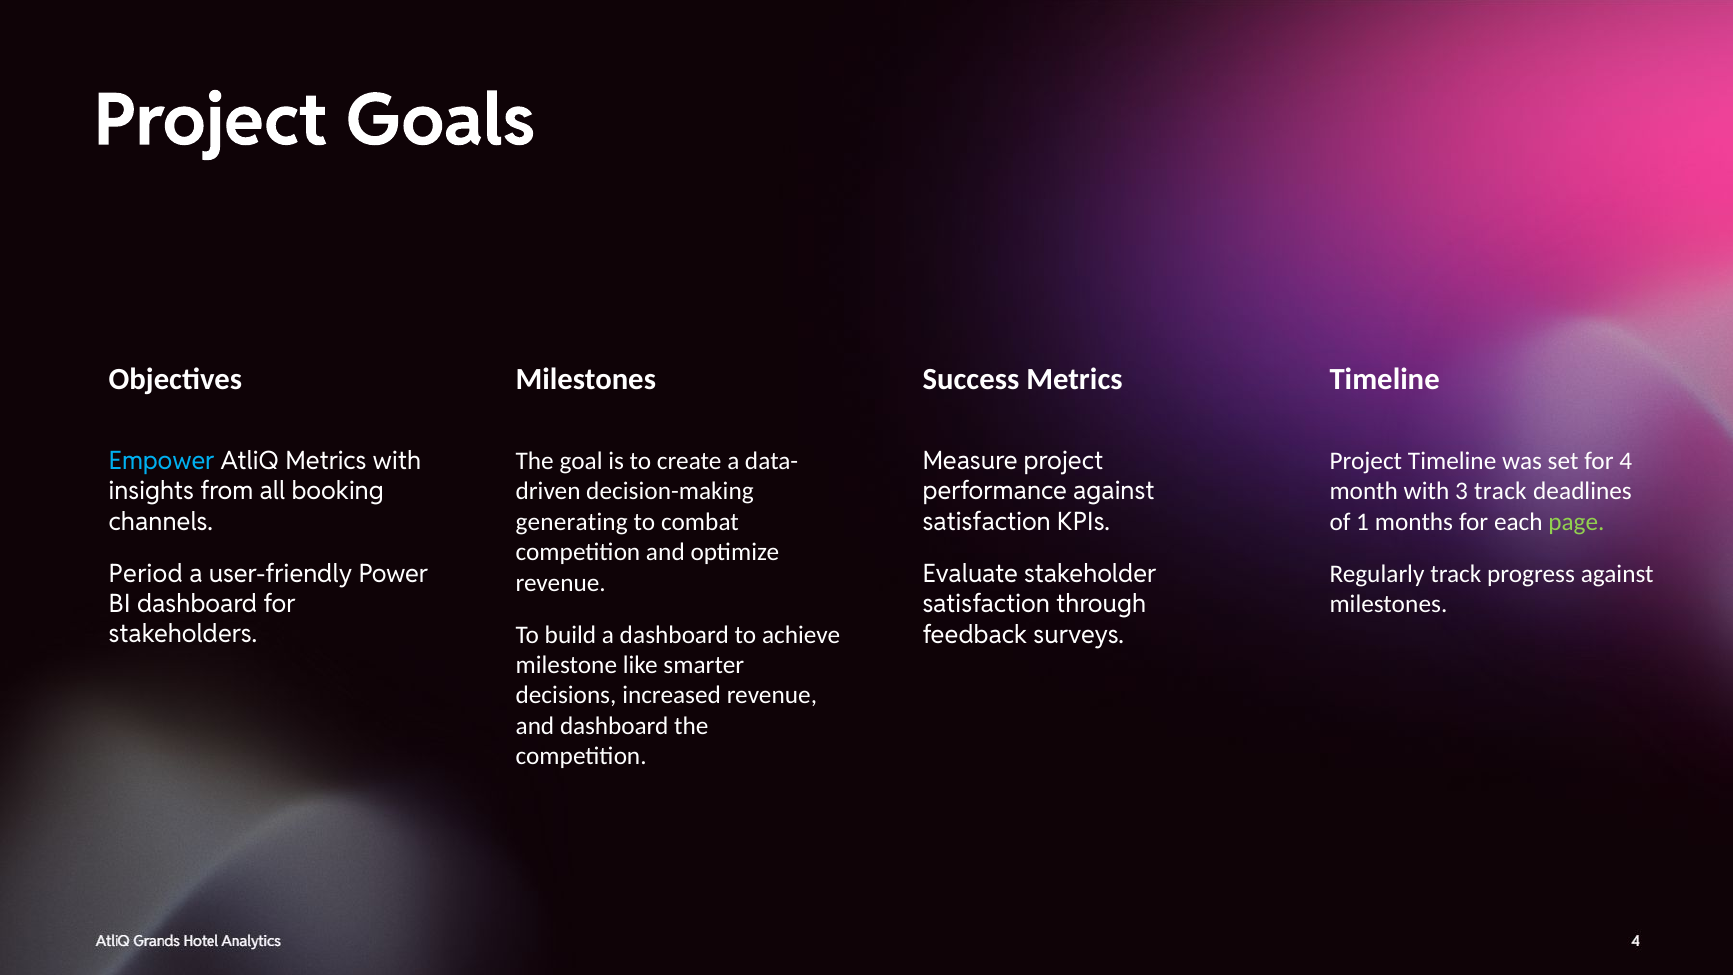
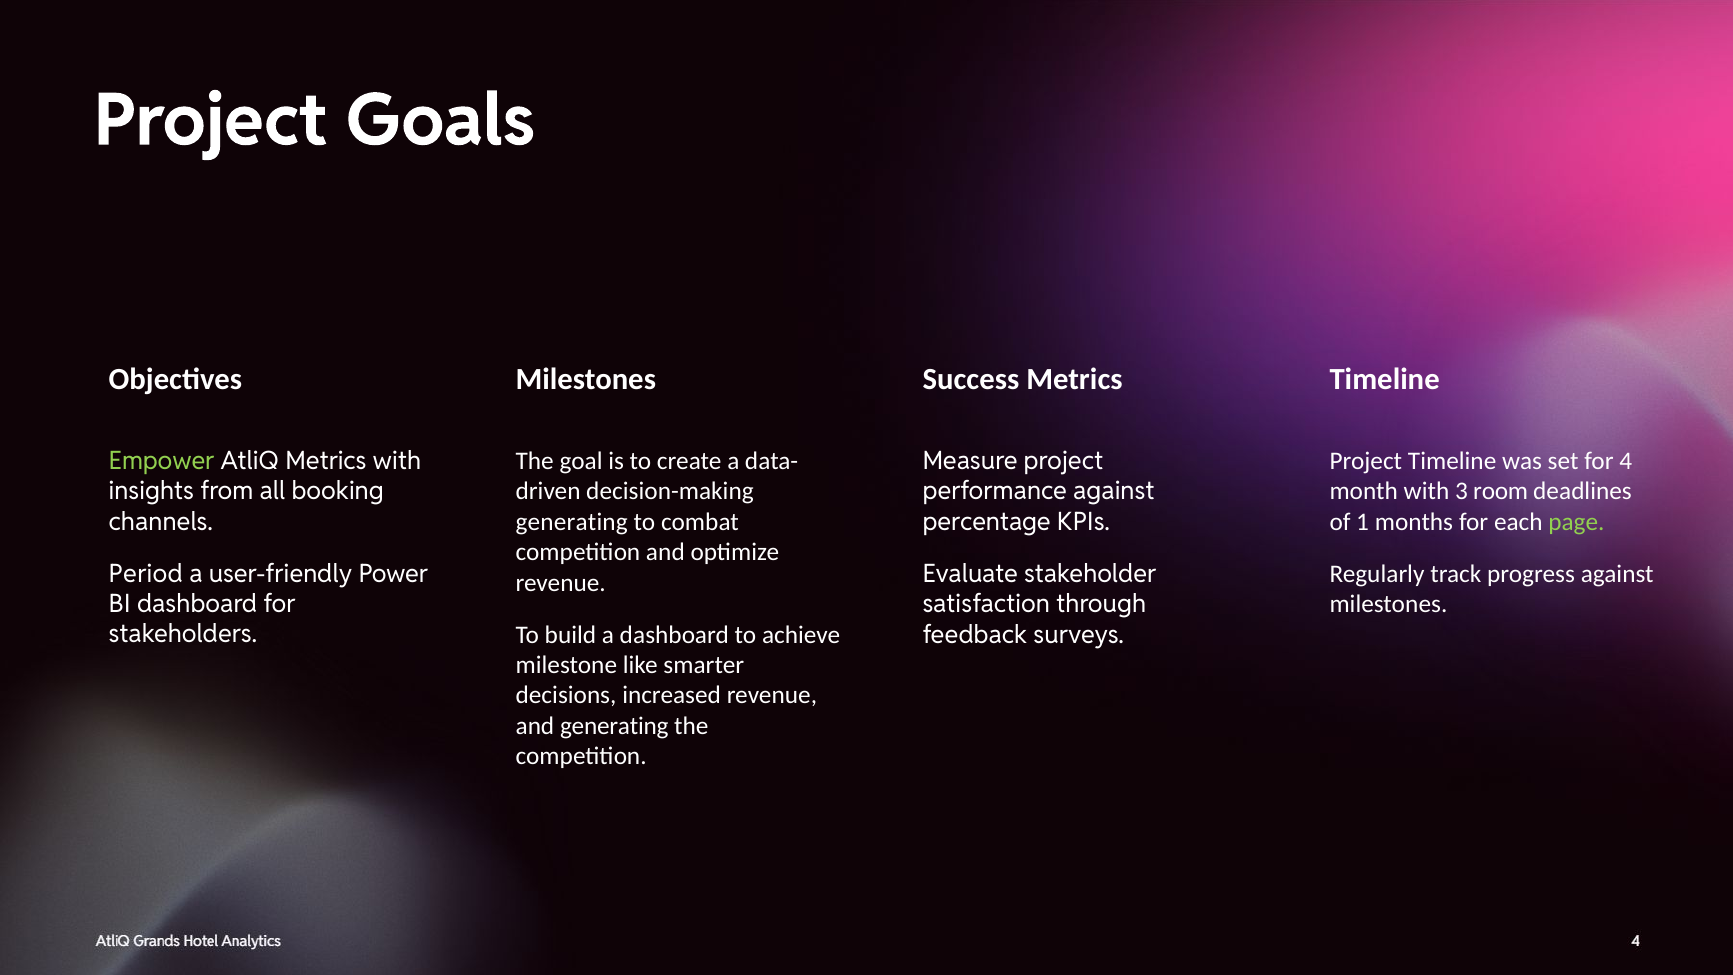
Empower colour: light blue -> light green (162, 461)
3 track: track -> room (1501, 491)
satisfaction: satisfaction -> percentage (987, 522)
and dashboard: dashboard -> generating (614, 726)
